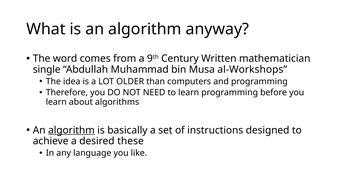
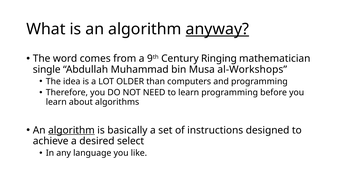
anyway underline: none -> present (217, 29)
Written: Written -> Ringing (219, 58)
these: these -> select (131, 141)
